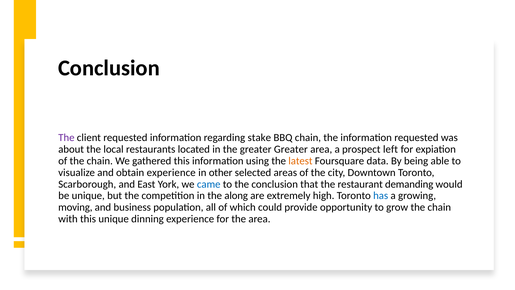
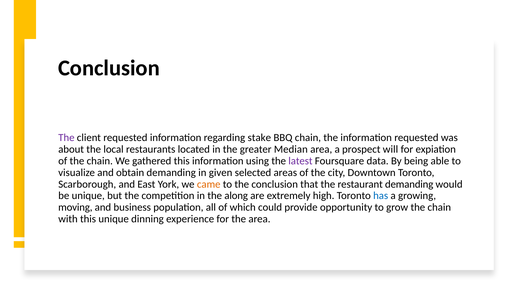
greater Greater: Greater -> Median (291, 149)
left: left -> will (390, 149)
latest colour: orange -> purple (300, 161)
obtain experience: experience -> demanding (171, 172)
other: other -> given (221, 172)
came colour: blue -> orange (209, 184)
